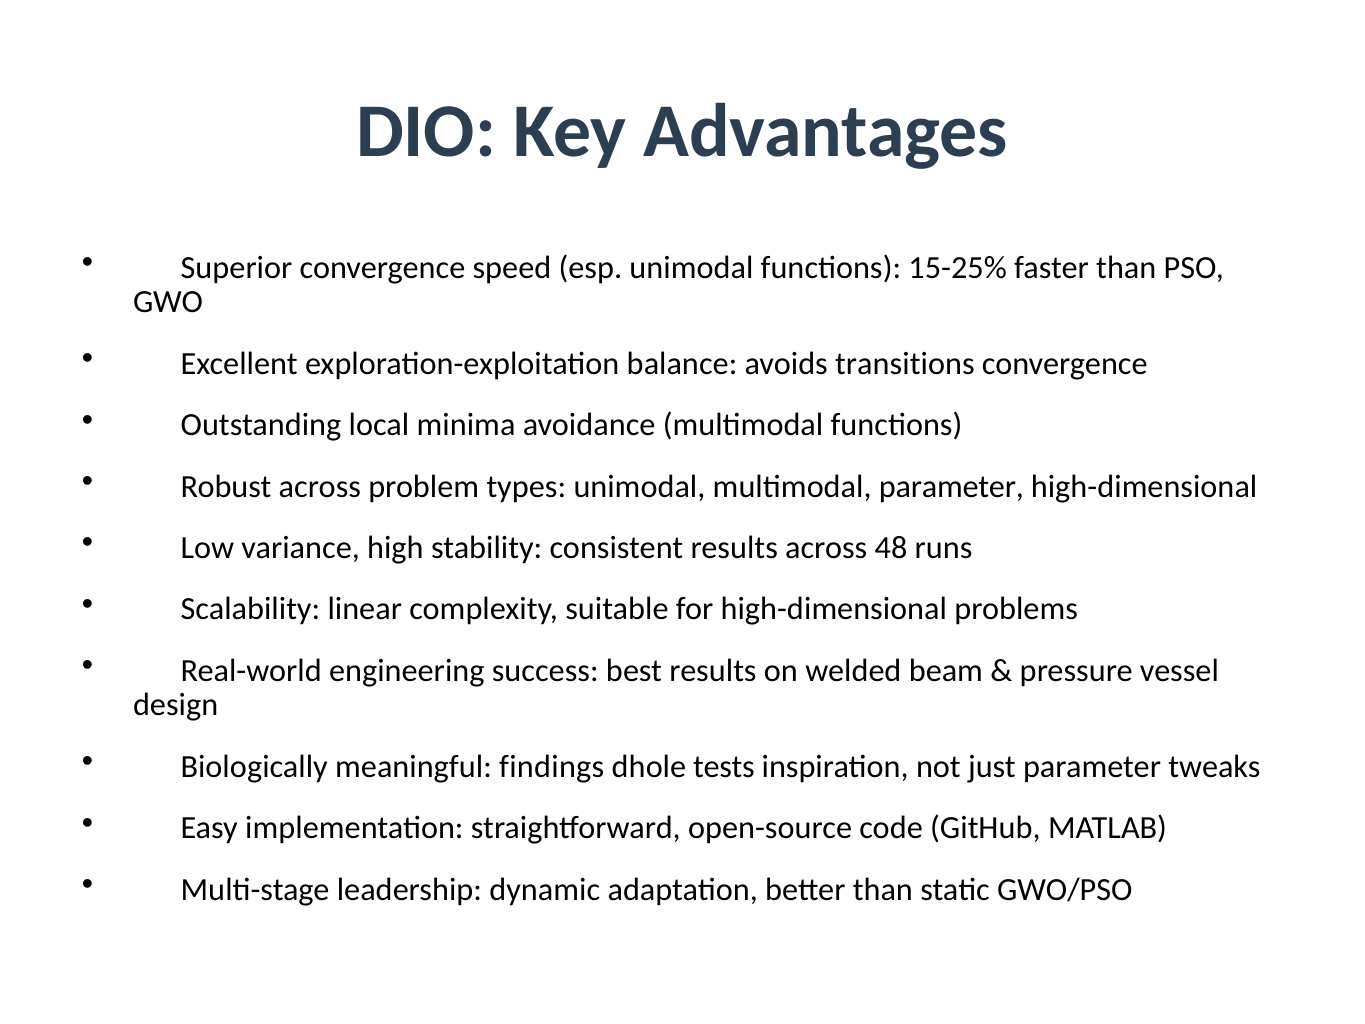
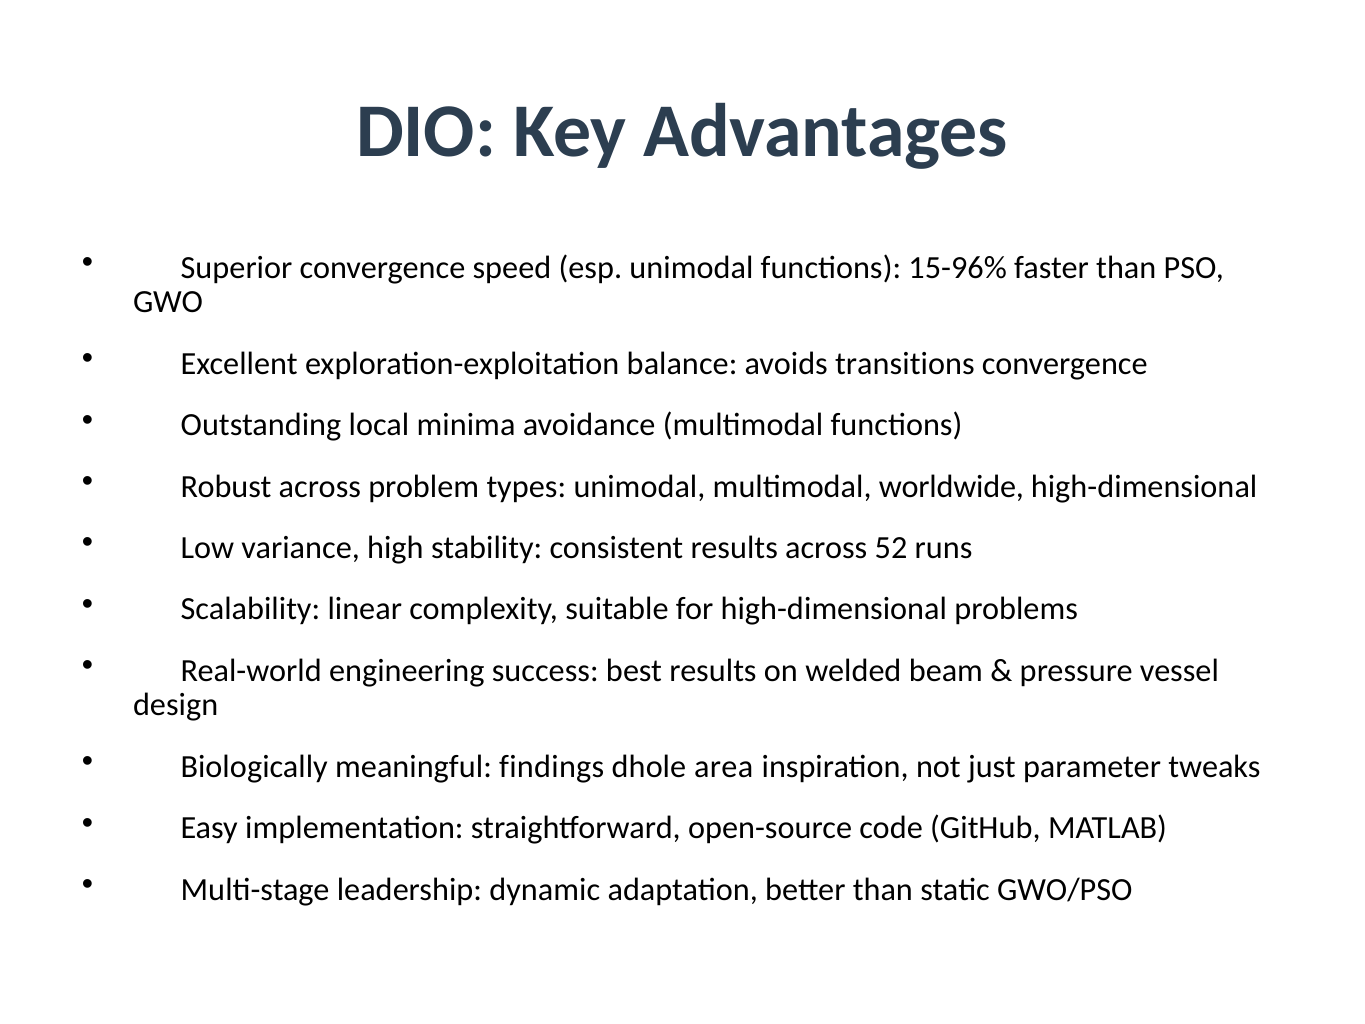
15-25%: 15-25% -> 15-96% (958, 267)
multimodal parameter: parameter -> worldwide (951, 486)
48: 48 -> 52 (891, 548)
tests: tests -> area (724, 767)
